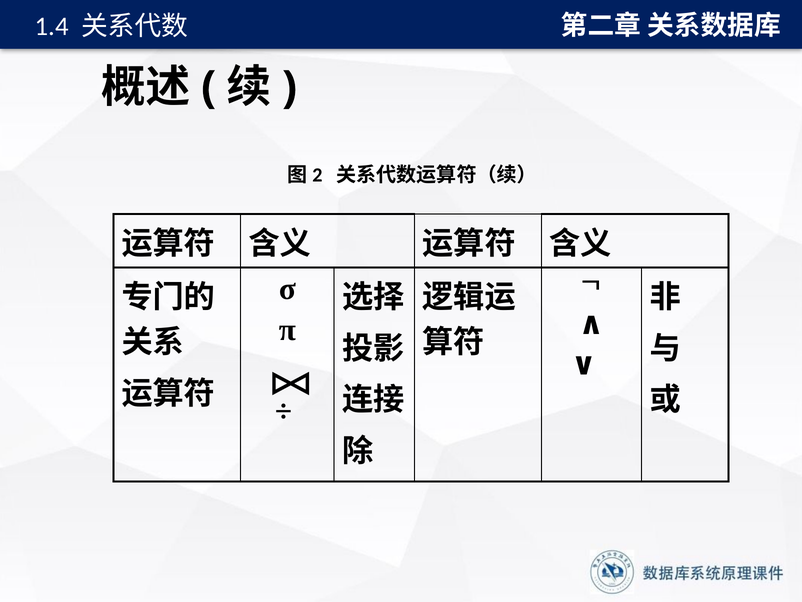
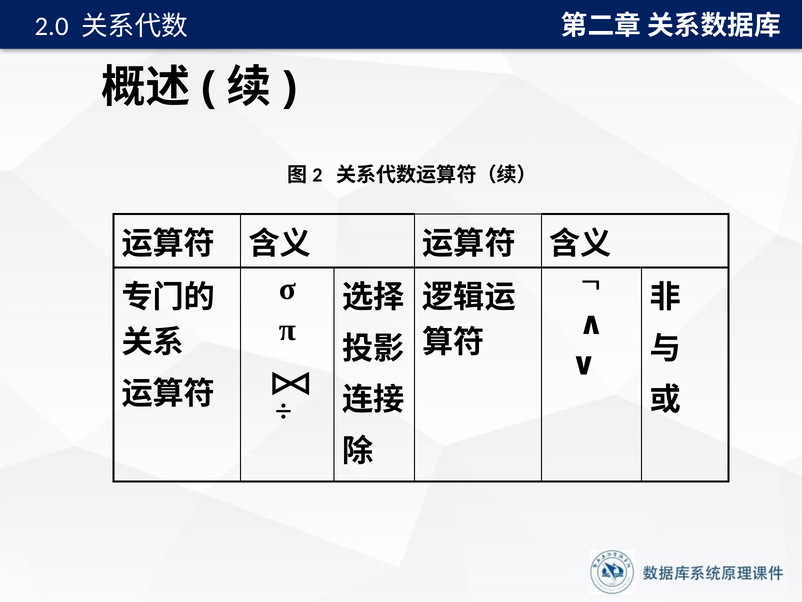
1.4: 1.4 -> 2.0 (52, 26)
